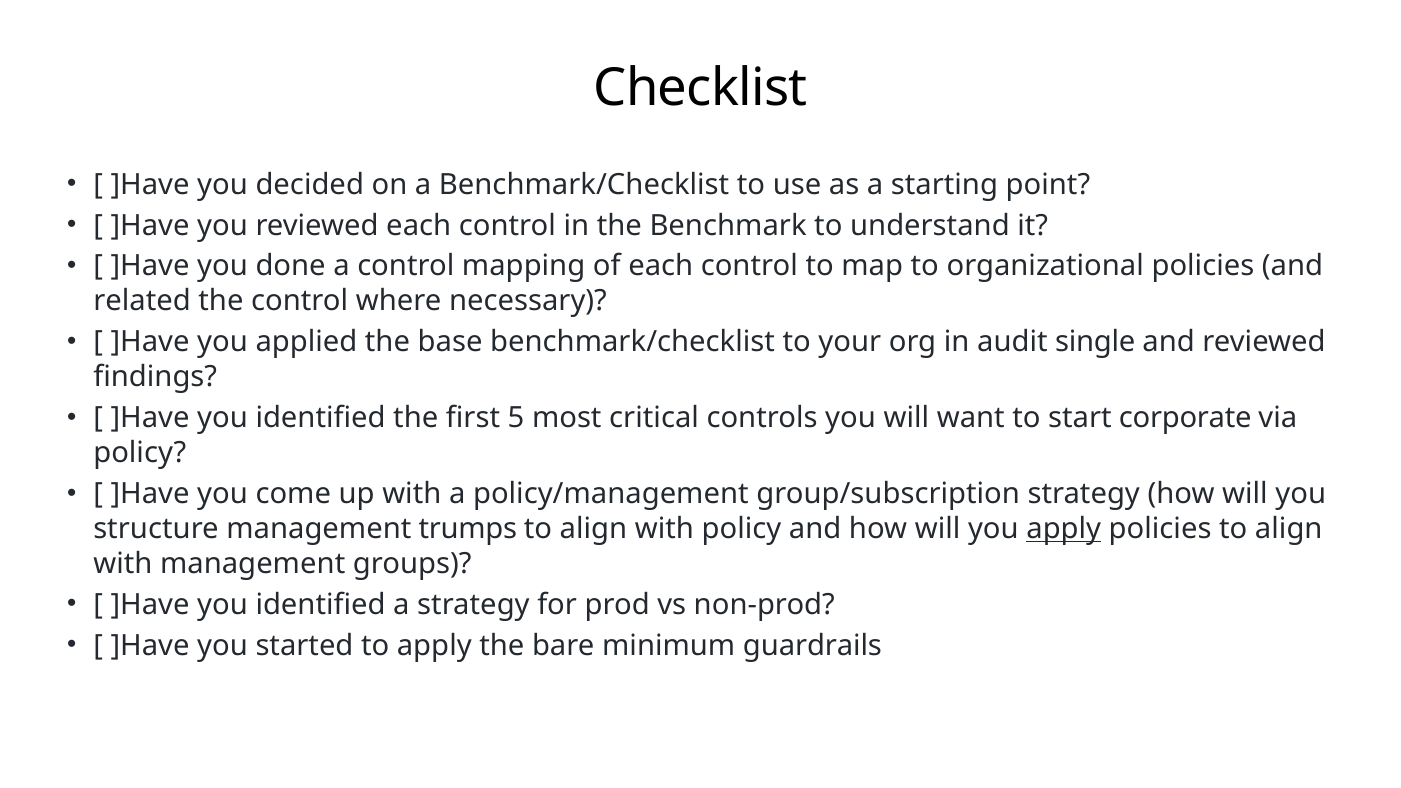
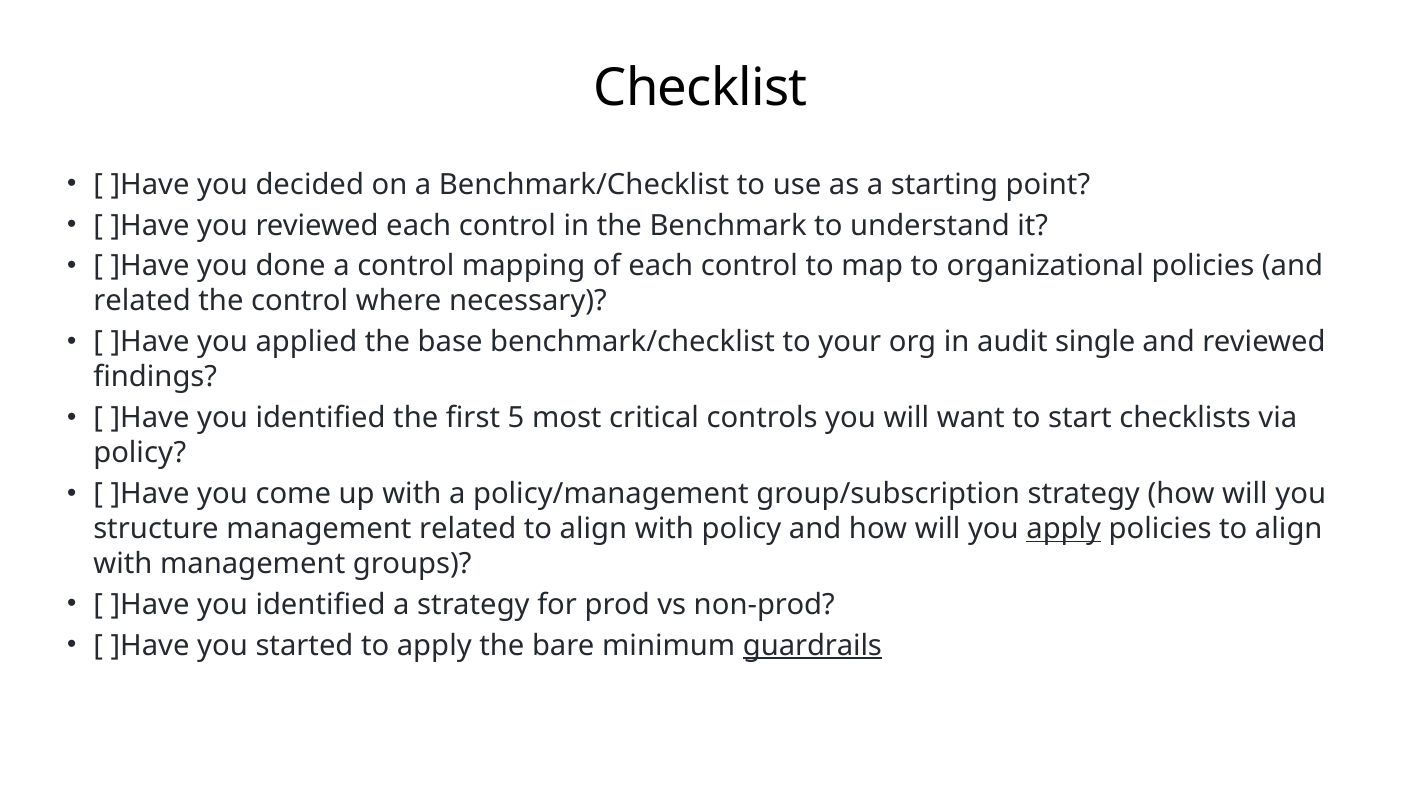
corporate: corporate -> checklists (1185, 418)
management trumps: trumps -> related (468, 529)
guardrails underline: none -> present (812, 646)
